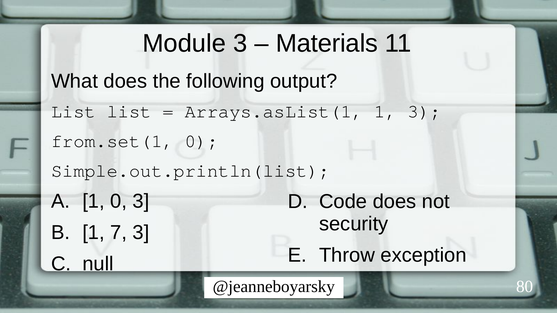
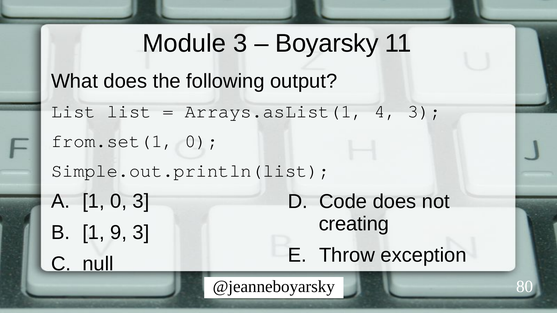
Materials: Materials -> Boyarsky (327, 43)
Arrays.asList(1 1: 1 -> 4 (385, 112)
security: security -> creating (354, 224)
7: 7 -> 9 (119, 233)
